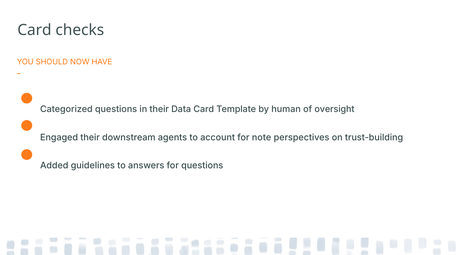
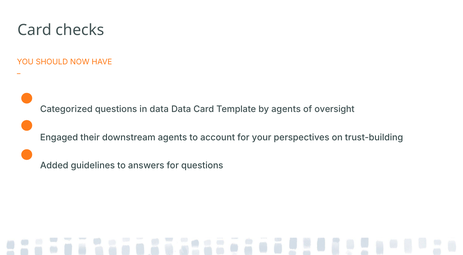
in their: their -> data (159, 109)
by human: human -> agents (286, 109)
note: note -> your (262, 137)
